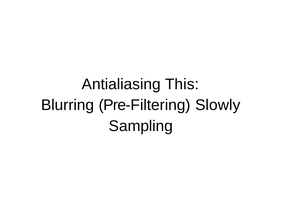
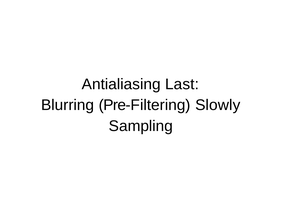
This: This -> Last (182, 84)
